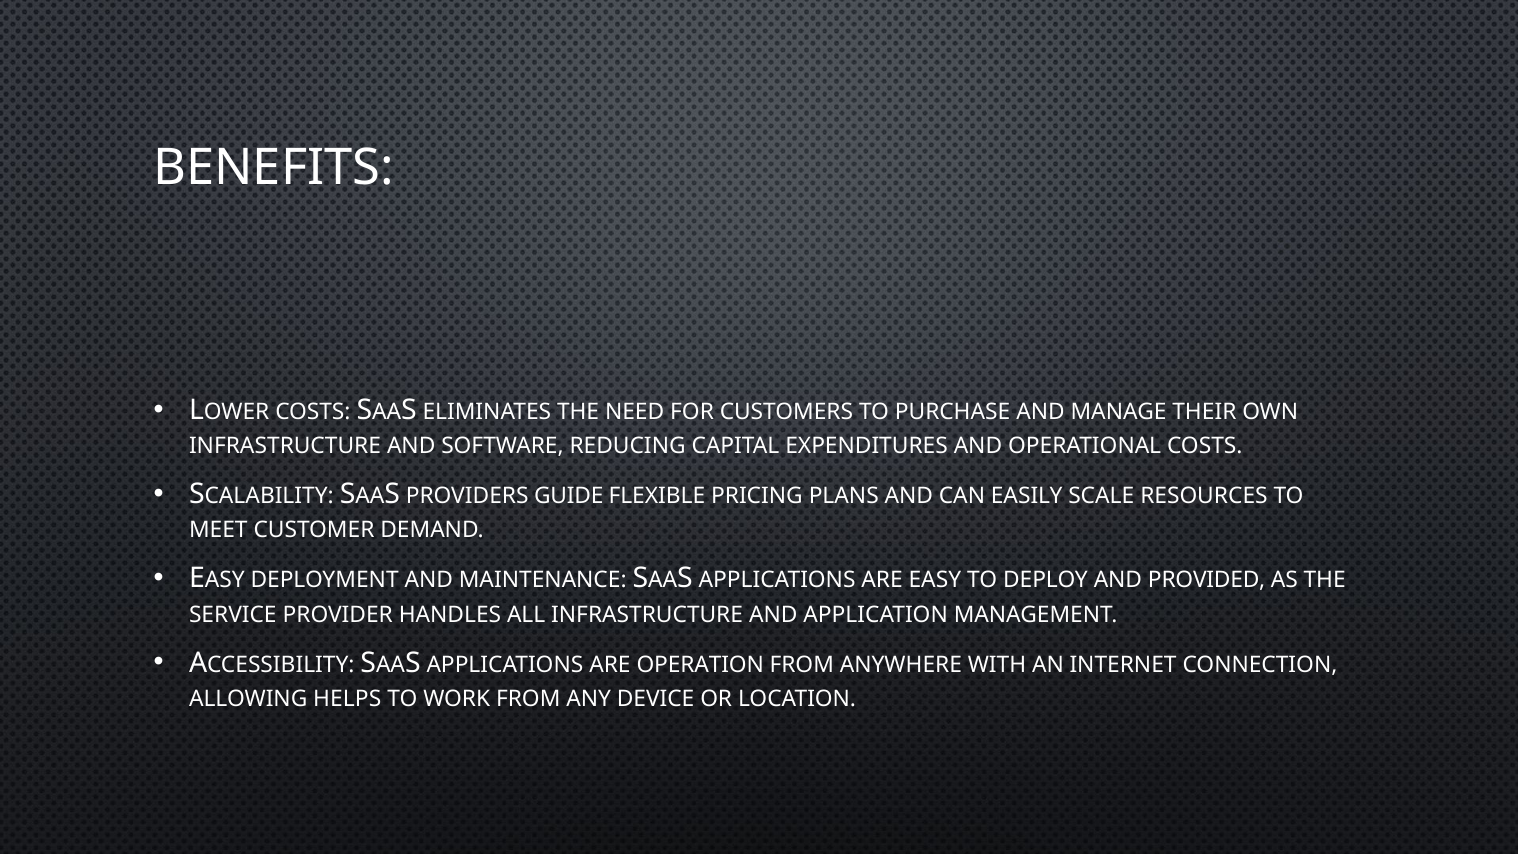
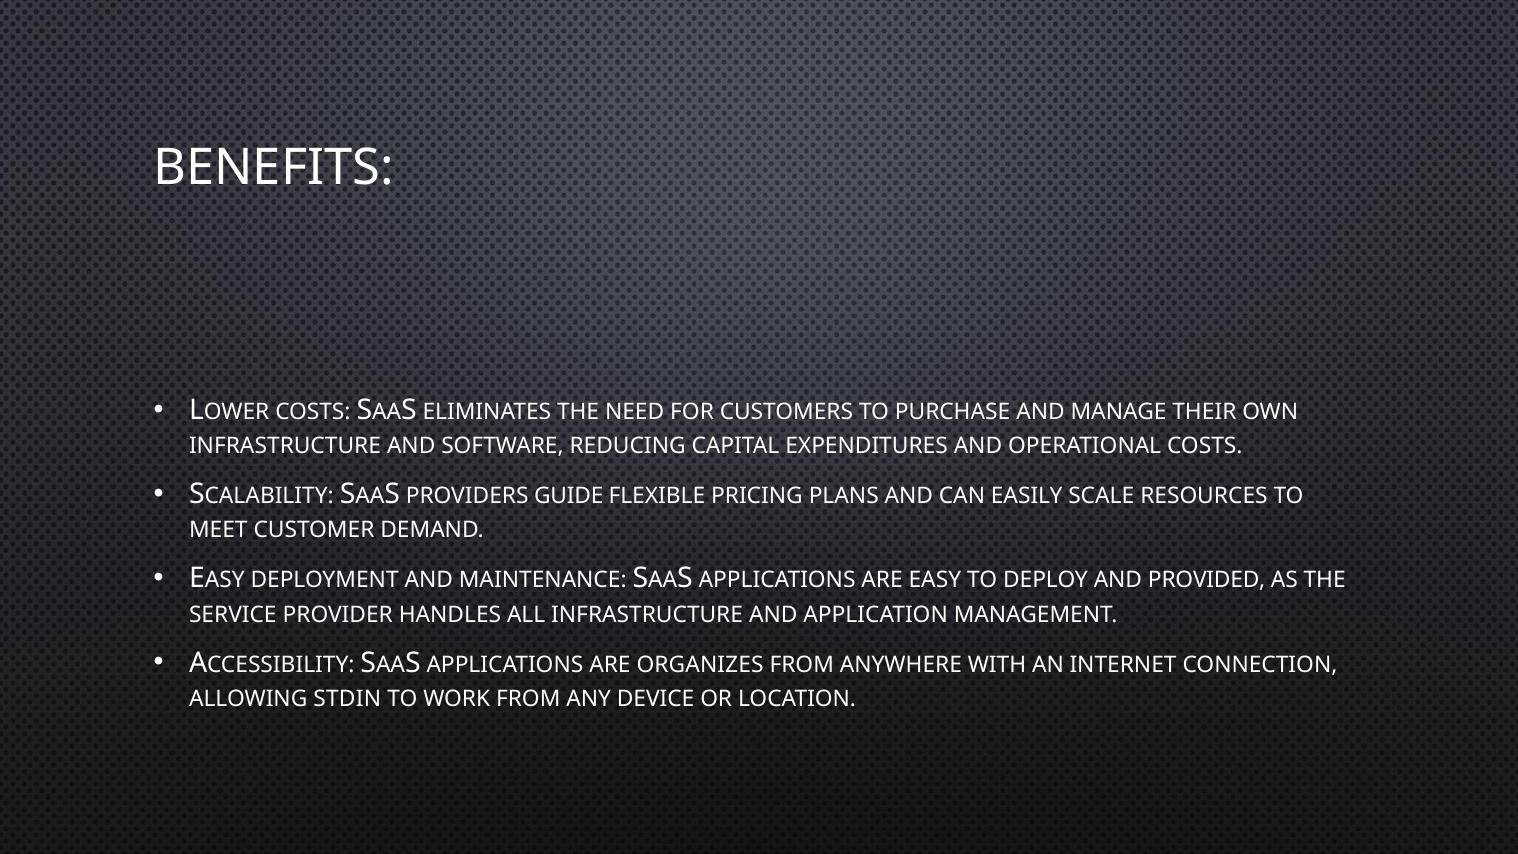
OPERATION: OPERATION -> ORGANIZES (700, 665)
HELPS: HELPS -> STDIN (347, 699)
